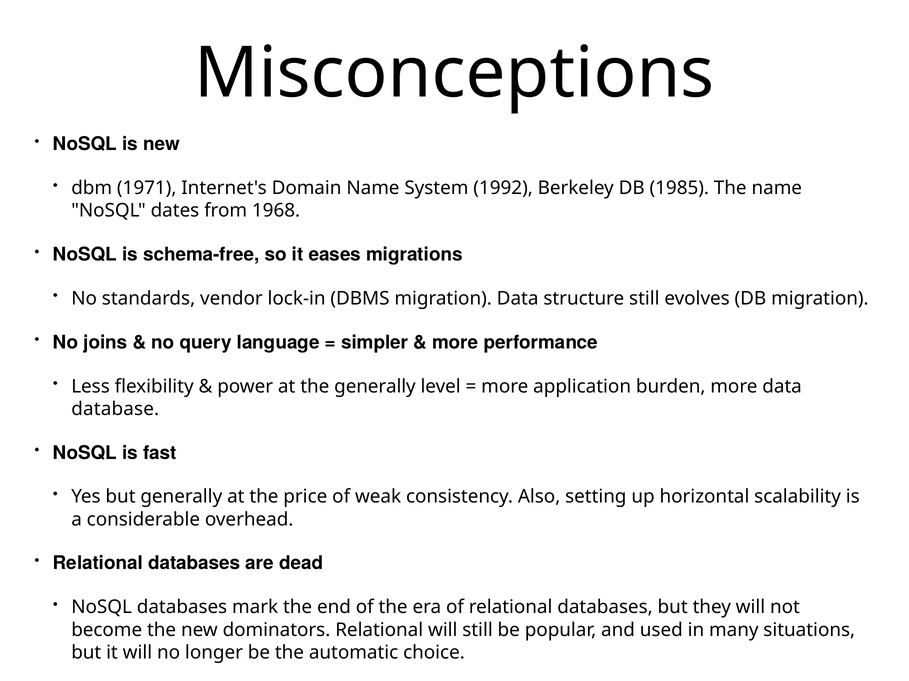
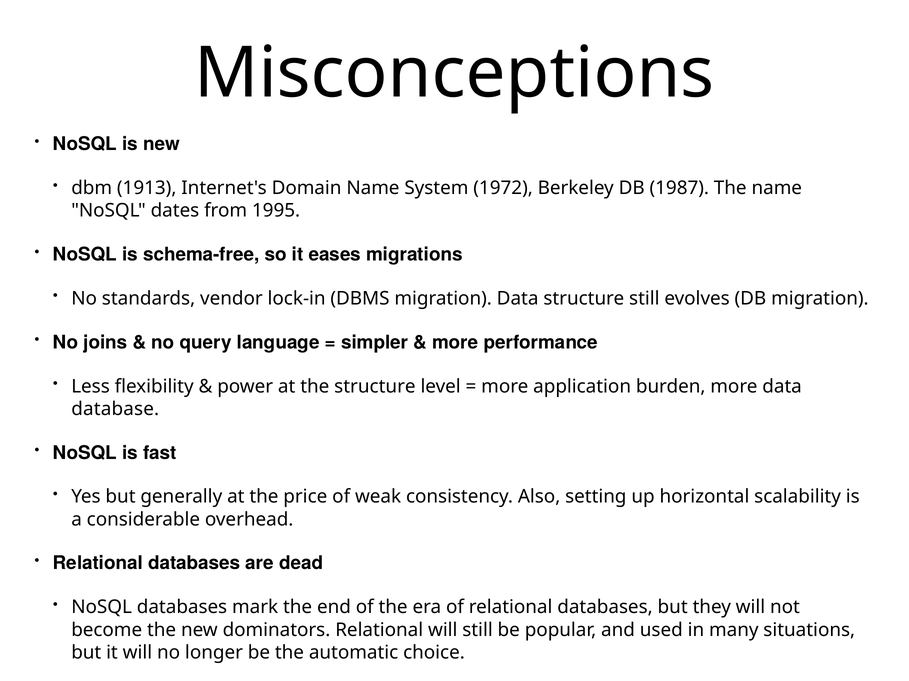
1971: 1971 -> 1913 (147, 188)
1992: 1992 -> 1972 (503, 188)
1985: 1985 -> 1987 (679, 188)
1968: 1968 -> 1995 (276, 211)
the generally: generally -> structure (375, 387)
